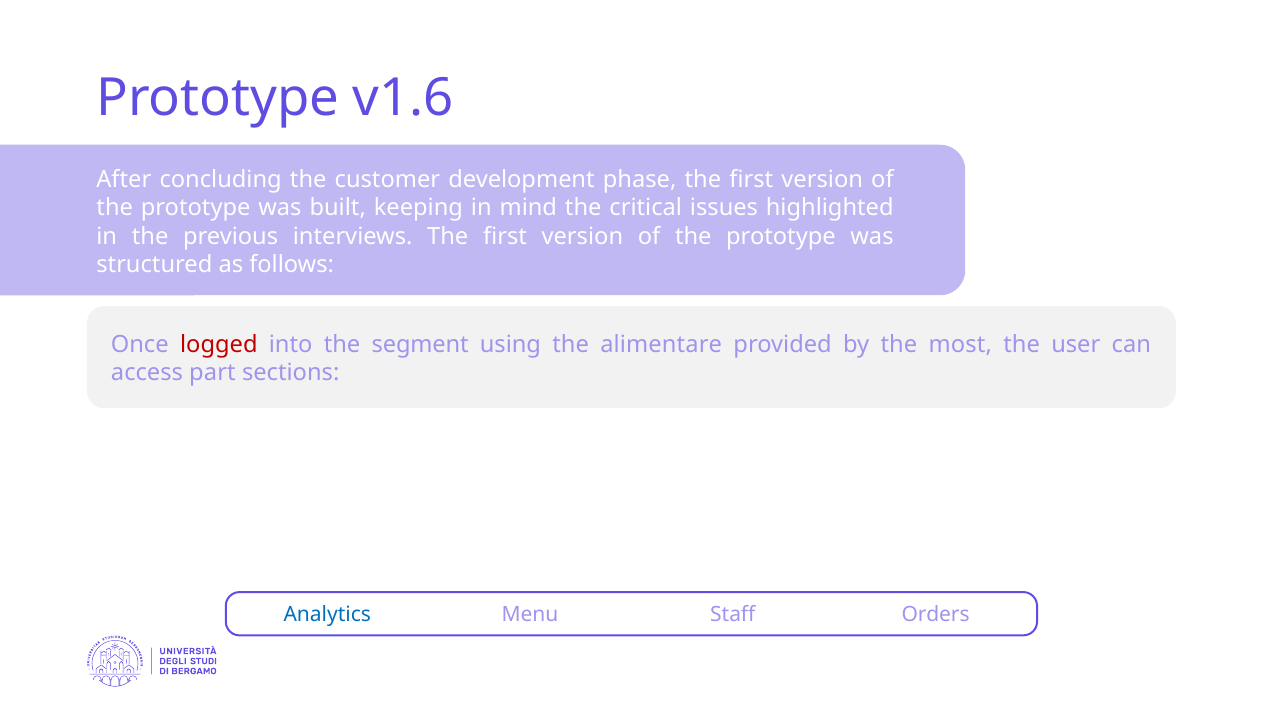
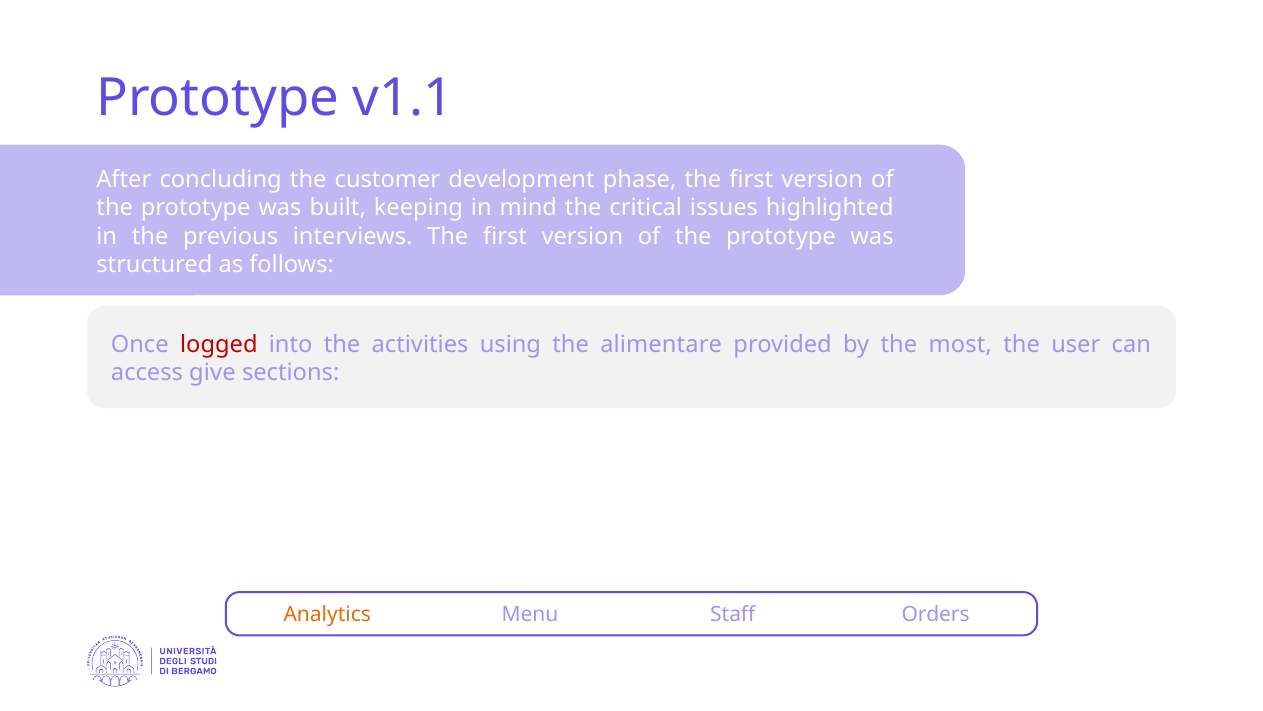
v1.6: v1.6 -> v1.1 (403, 98)
segment: segment -> activities (420, 344)
part: part -> give (212, 372)
Analytics colour: blue -> orange (327, 615)
